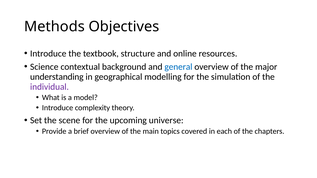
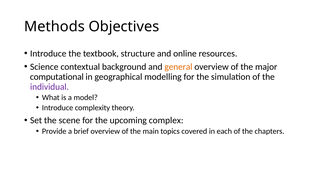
general colour: blue -> orange (178, 67)
understanding: understanding -> computational (57, 77)
universe: universe -> complex (166, 121)
